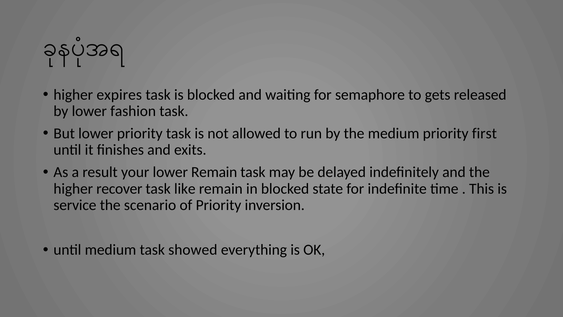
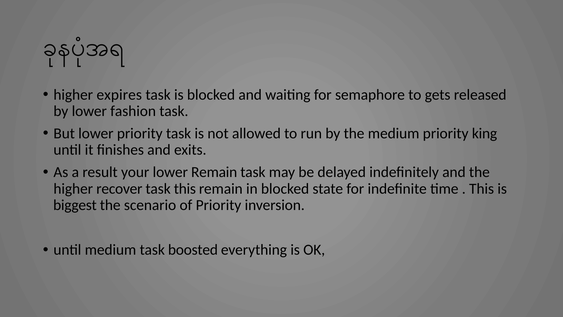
first: first -> king (485, 133)
task like: like -> this (185, 189)
service: service -> biggest (75, 205)
showed: showed -> boosted (193, 250)
